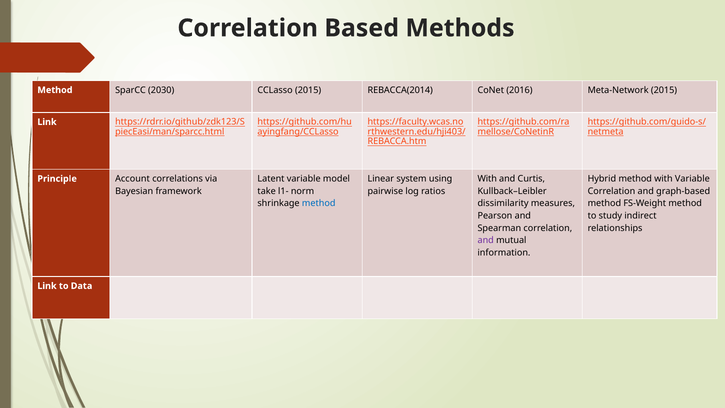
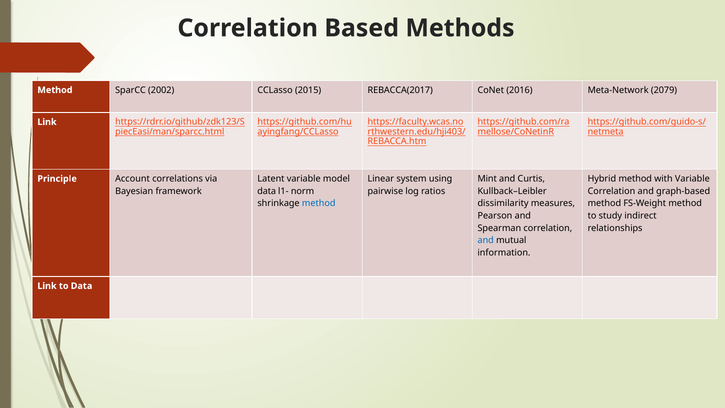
2030: 2030 -> 2002 (161, 90)
REBACCA(2014: REBACCA(2014 -> REBACCA(2017 (400, 90)
Meta-Network 2015: 2015 -> 2079 (664, 90)
With: With -> Mint (487, 179)
take: take -> data (267, 191)
and colour: purple -> blue (486, 240)
